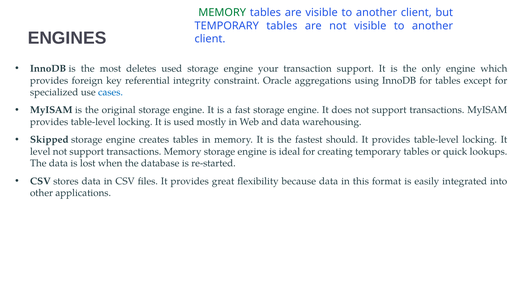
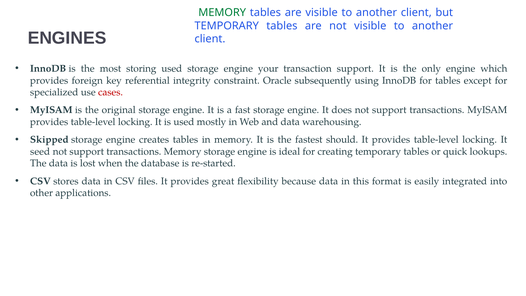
deletes: deletes -> storing (141, 69)
aggregations: aggregations -> subsequently (323, 80)
cases colour: blue -> red (110, 92)
level: level -> seed (40, 151)
